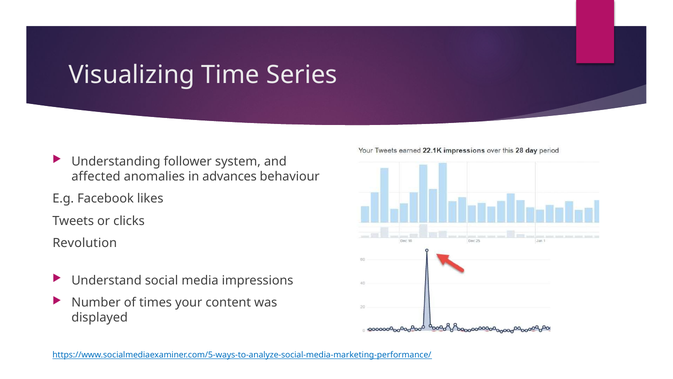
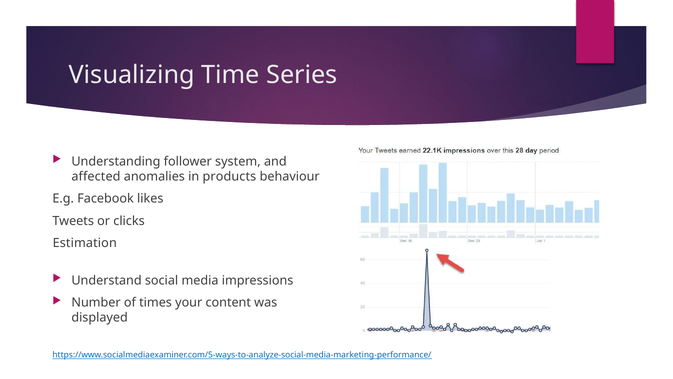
advances: advances -> products (229, 176)
Revolution: Revolution -> Estimation (85, 243)
